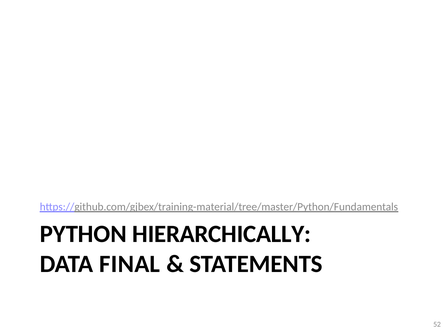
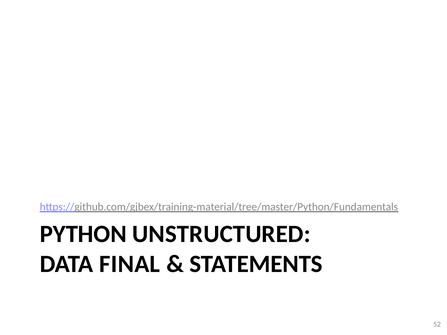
HIERARCHICALLY: HIERARCHICALLY -> UNSTRUCTURED (221, 234)
